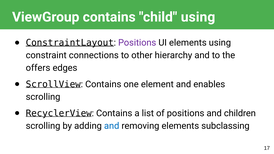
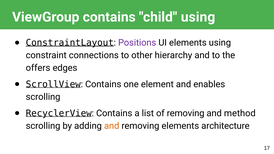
of positions: positions -> removing (186, 113)
children: children -> method (240, 113)
and colour: blue -> orange (112, 126)
subclassing: subclassing -> architecture (225, 126)
